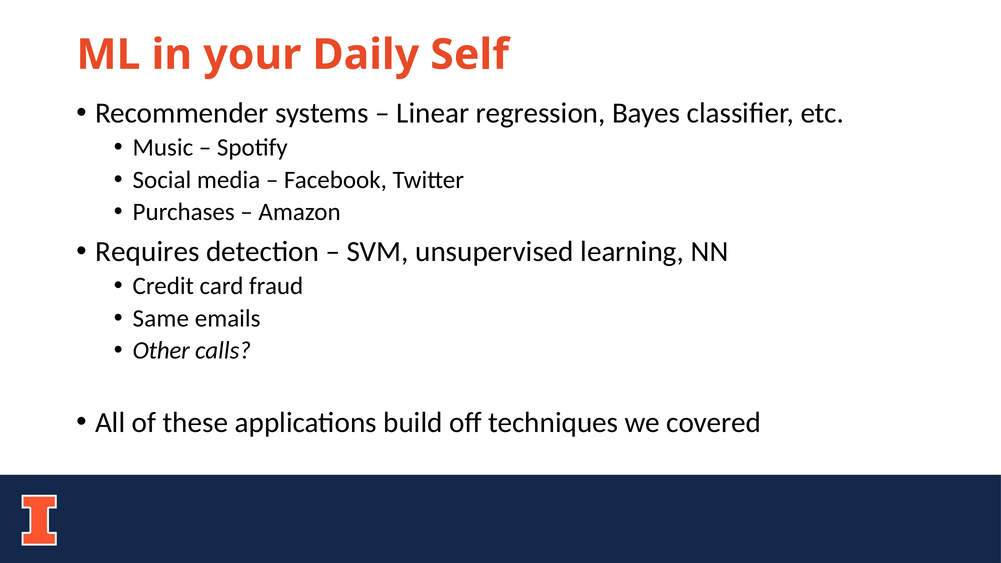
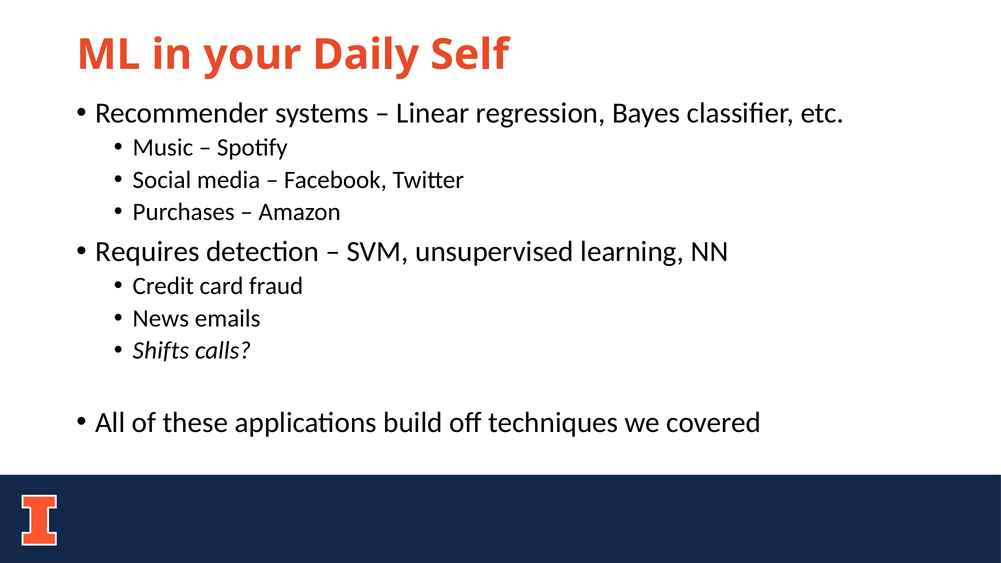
Same: Same -> News (161, 318)
Other: Other -> Shifts (161, 351)
